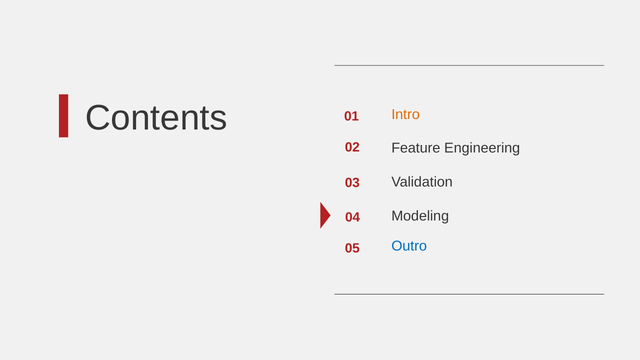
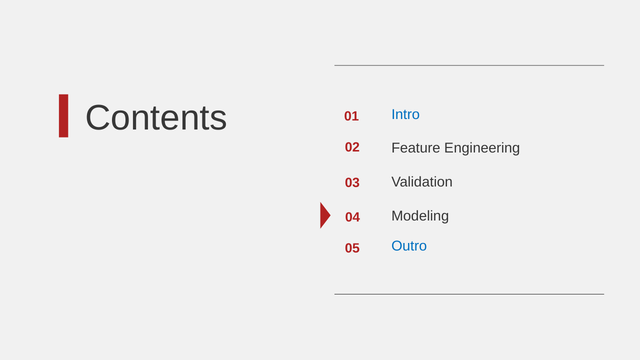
Intro colour: orange -> blue (406, 115)
